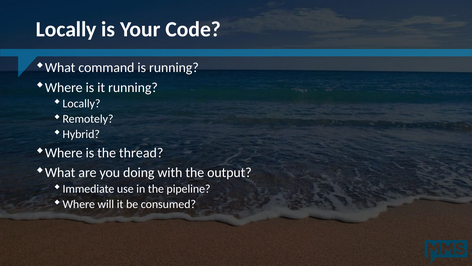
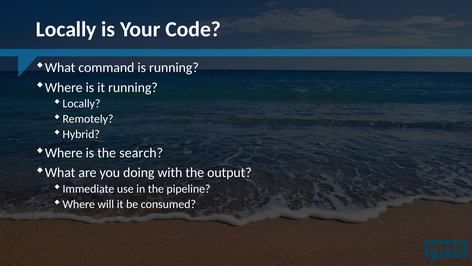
thread: thread -> search (141, 153)
